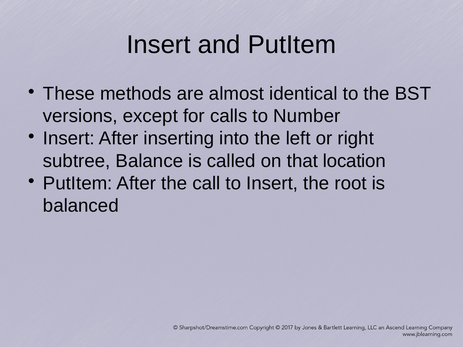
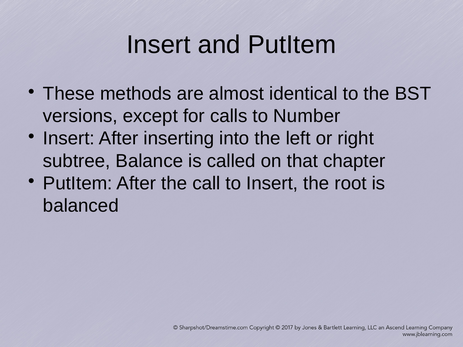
location: location -> chapter (354, 161)
